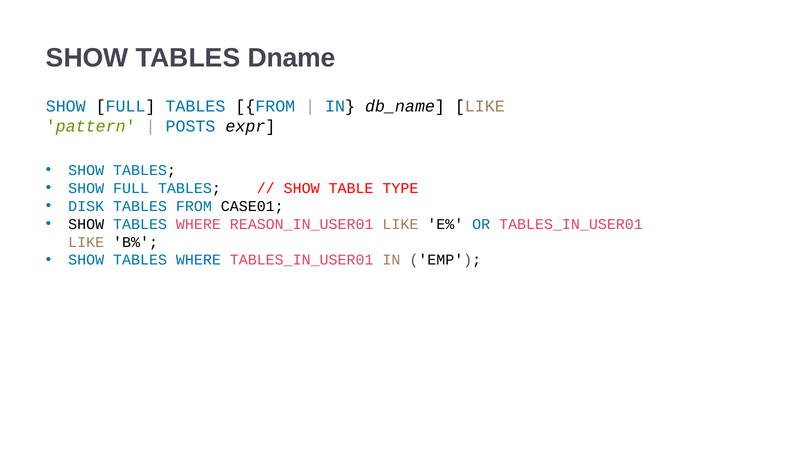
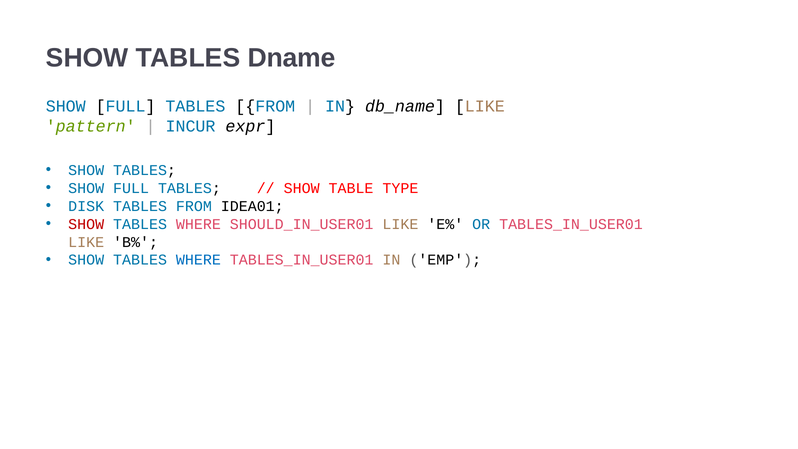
POSTS: POSTS -> INCUR (191, 126)
CASE01: CASE01 -> IDEA01 (252, 206)
SHOW colour: black -> red (86, 224)
REASON_IN_USER01: REASON_IN_USER01 -> SHOULD_IN_USER01 (302, 224)
